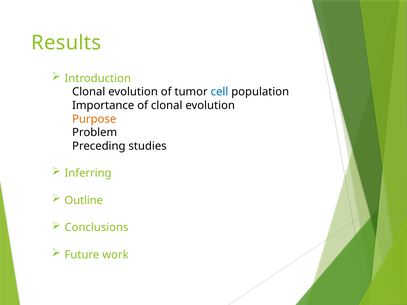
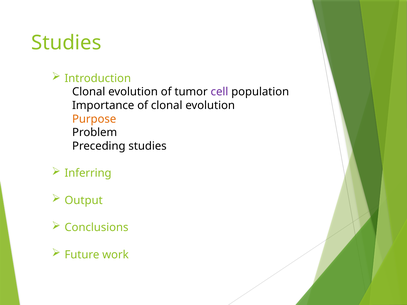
Results: Results -> Studies (66, 43)
cell colour: blue -> purple (219, 92)
Outline: Outline -> Output (84, 201)
